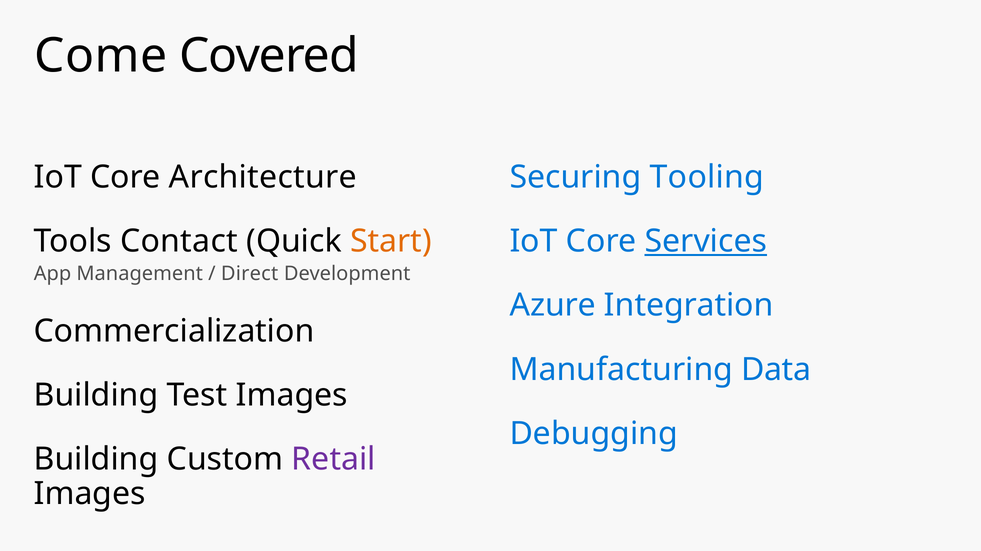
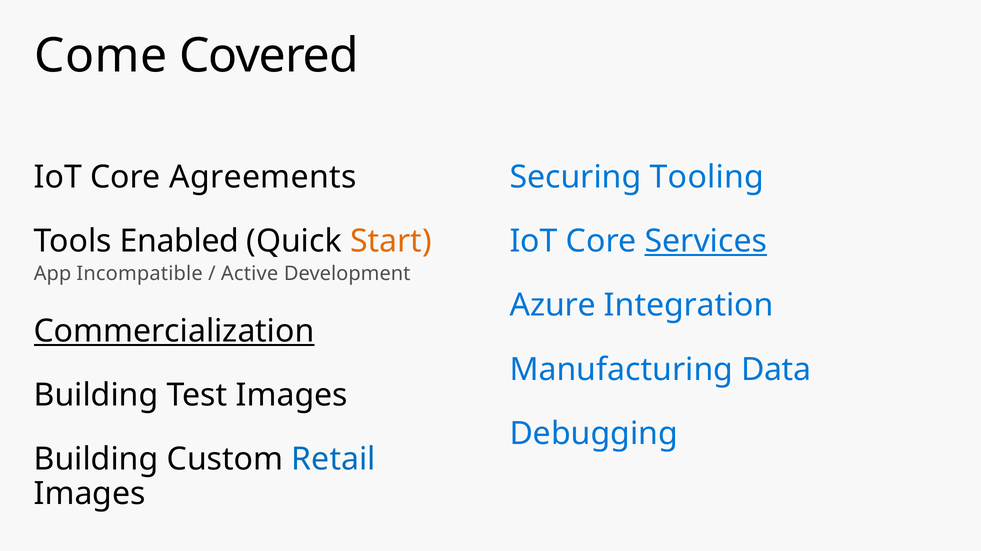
Architecture: Architecture -> Agreements (263, 178)
Contact: Contact -> Enabled (179, 242)
Management: Management -> Incompatible (140, 274)
Direct: Direct -> Active (250, 274)
Commercialization underline: none -> present (174, 331)
Retail colour: purple -> blue (334, 460)
